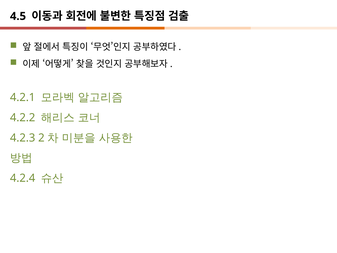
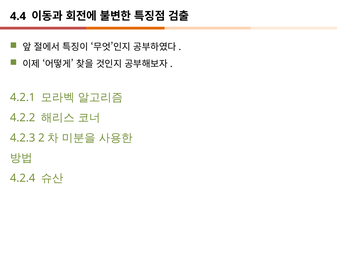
4.5: 4.5 -> 4.4 (18, 16)
